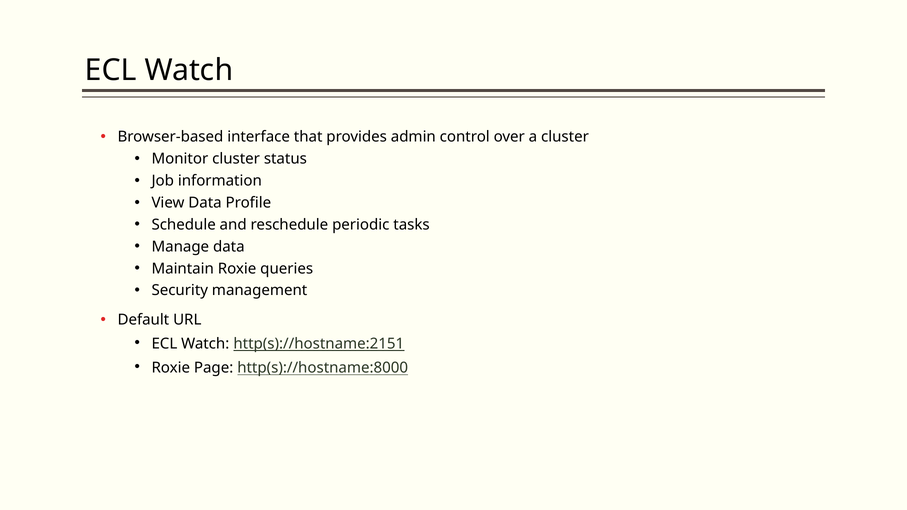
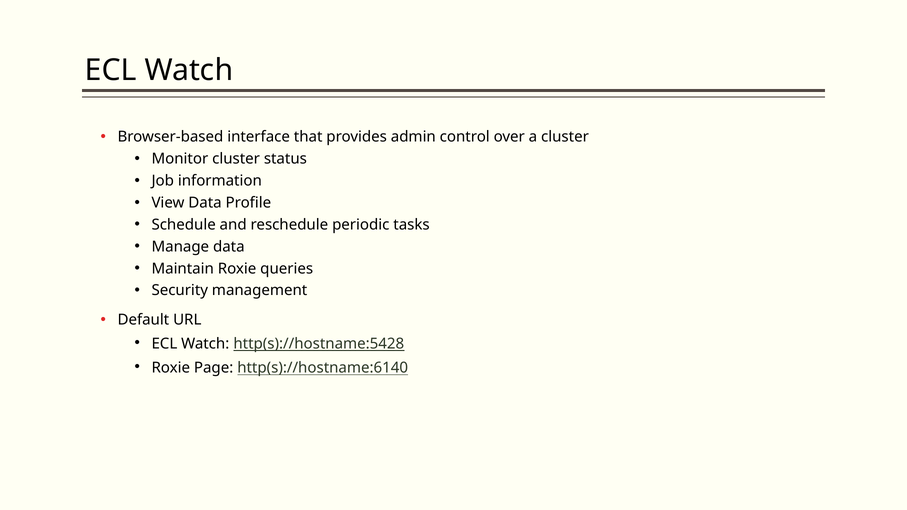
http(s)://hostname:2151: http(s)://hostname:2151 -> http(s)://hostname:5428 (319, 344)
http(s)://hostname:8000: http(s)://hostname:8000 -> http(s)://hostname:6140 (323, 368)
